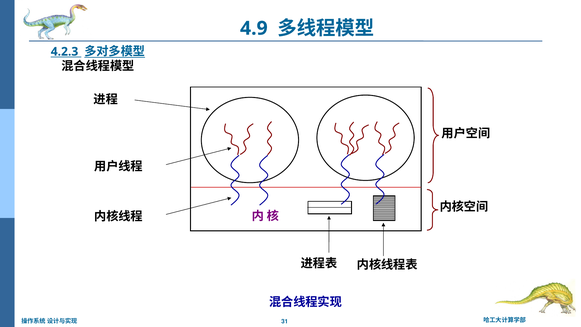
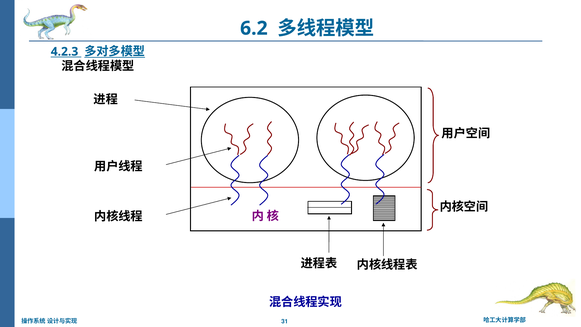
4.9: 4.9 -> 6.2 (254, 28)
